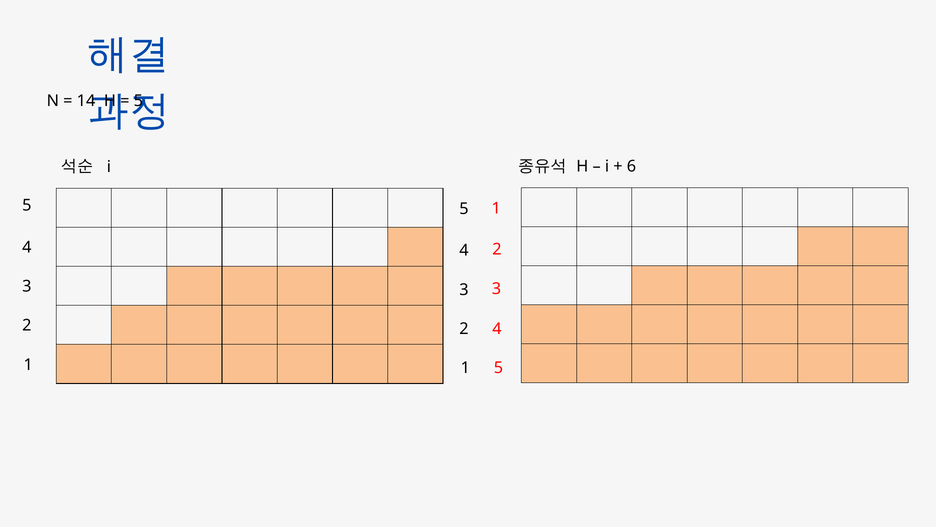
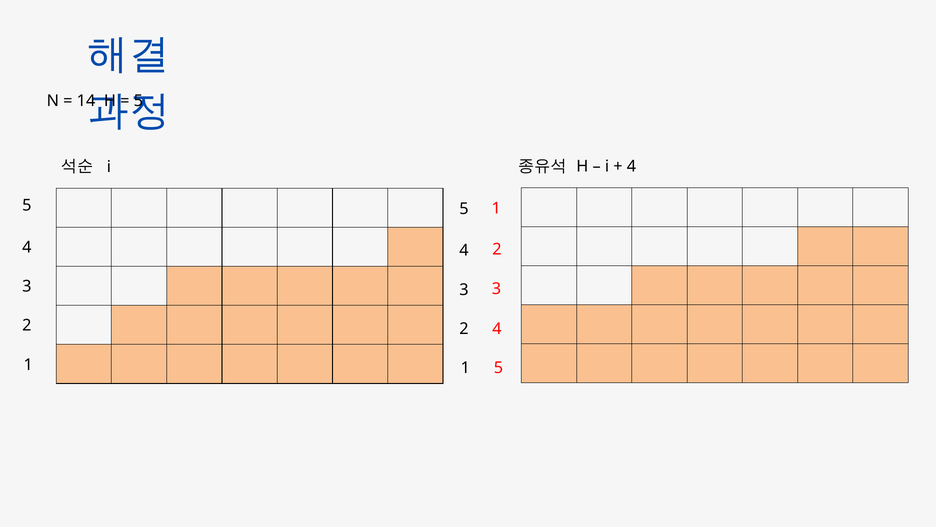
6: 6 -> 4 (631, 166)
